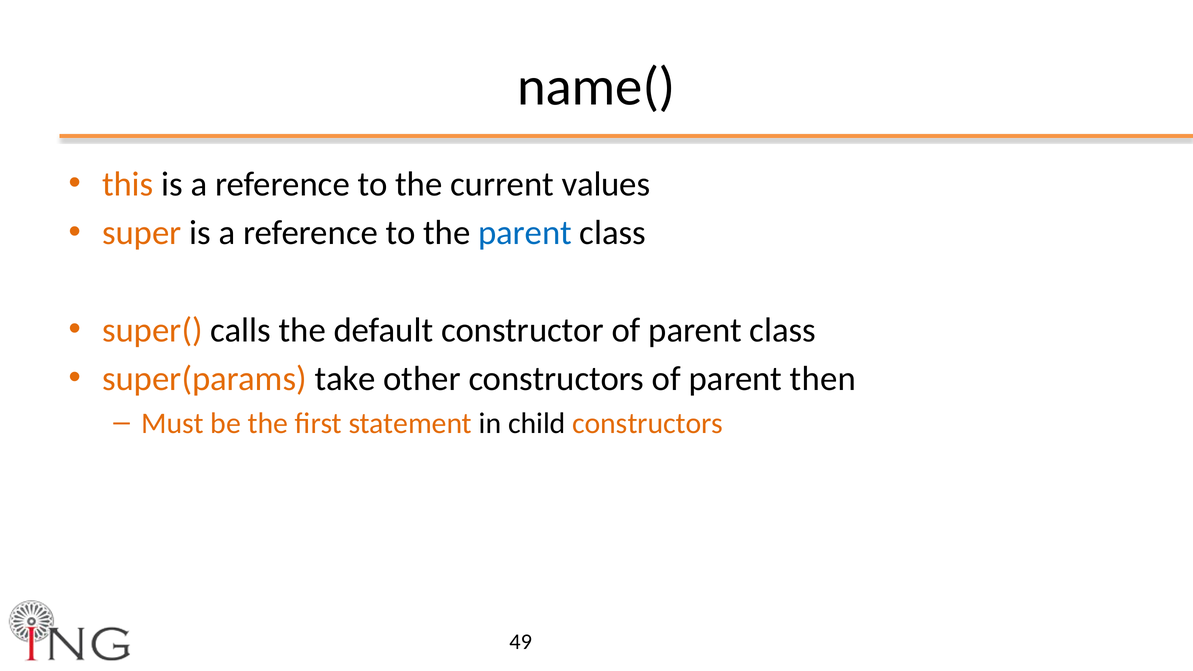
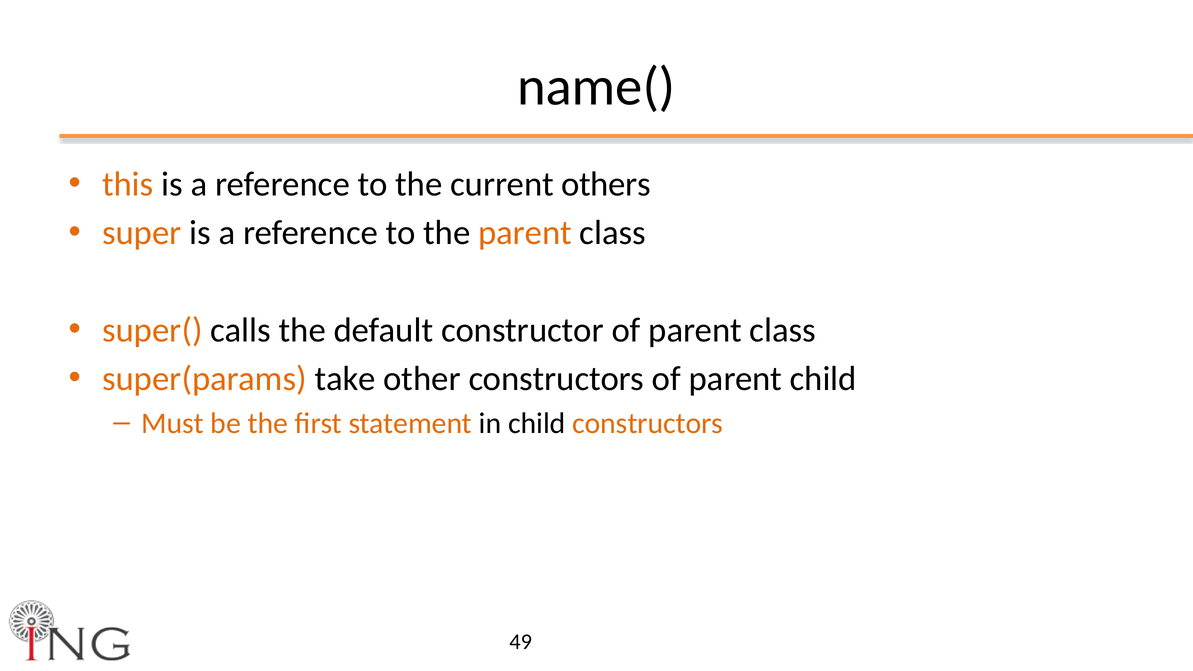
values: values -> others (606, 184)
parent colour: blue -> orange (525, 233)
parent then: then -> child (823, 379)
